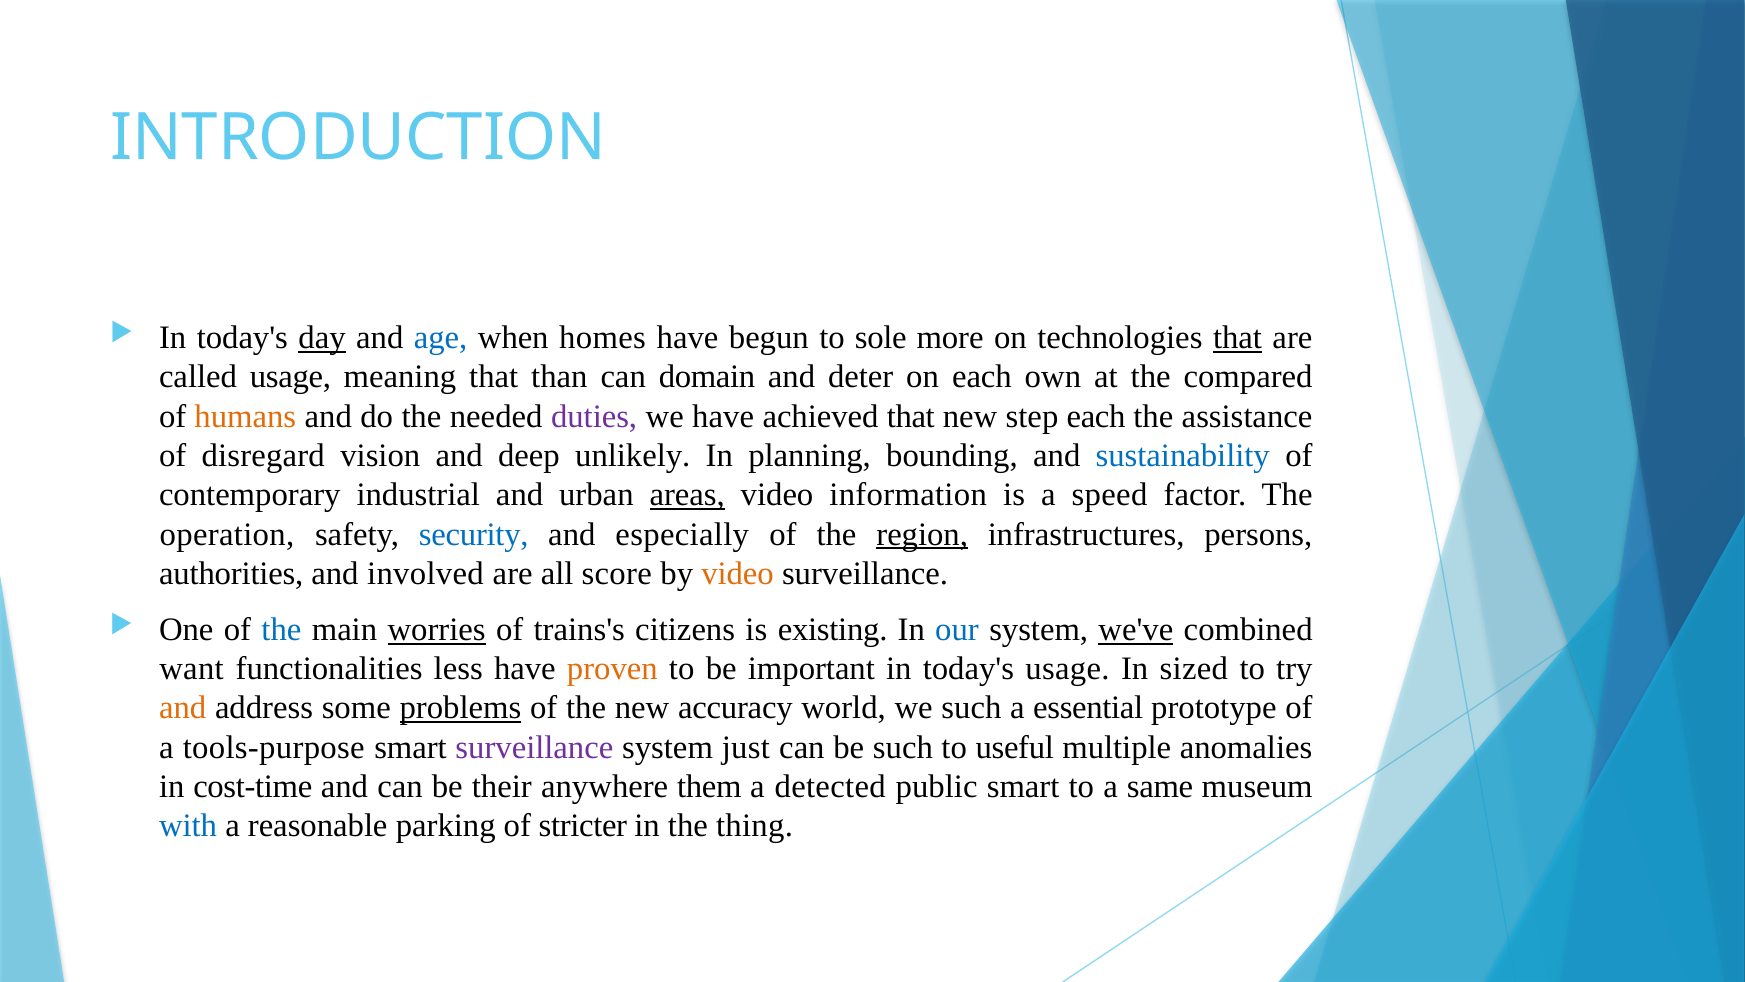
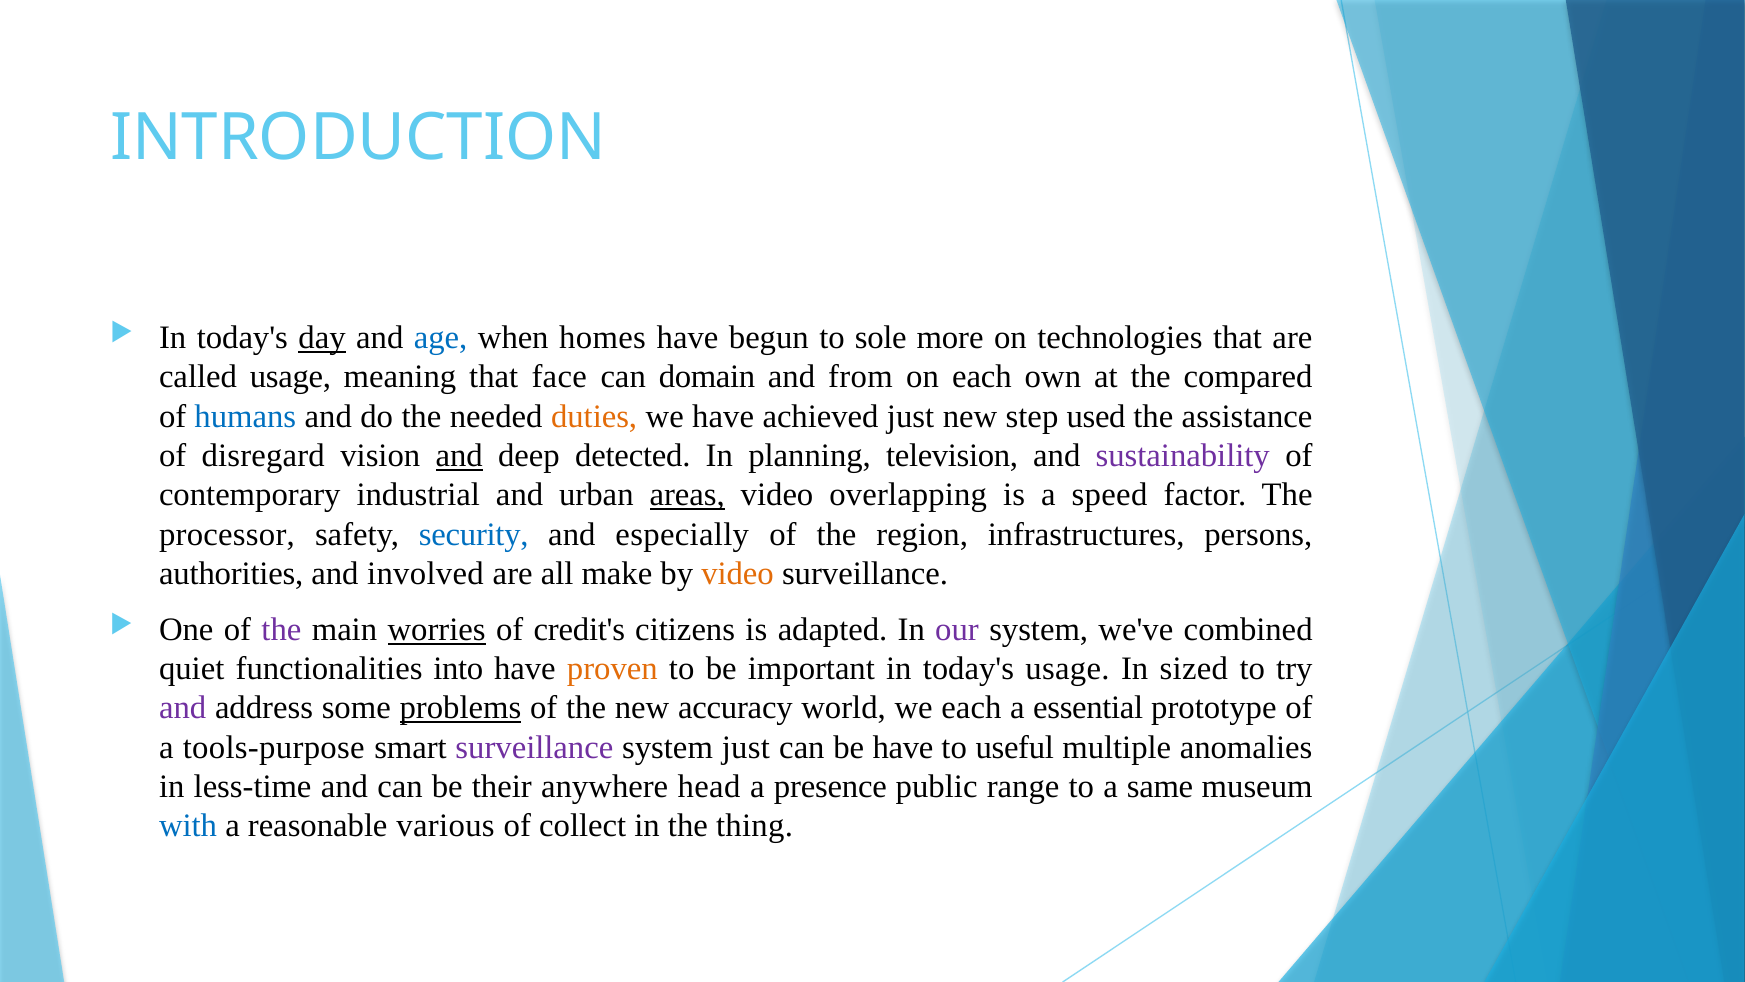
that underline: present -> none (1238, 338)
than: than -> face (559, 377)
deter: deter -> from (861, 377)
humans colour: orange -> blue (245, 416)
duties colour: purple -> orange (594, 416)
achieved that: that -> just (911, 416)
step each: each -> used (1096, 416)
and underline: none -> present (459, 456)
unlikely: unlikely -> detected (633, 456)
bounding: bounding -> television (952, 456)
sustainability colour: blue -> purple (1183, 456)
information: information -> overlapping (908, 495)
operation: operation -> processor (227, 534)
region underline: present -> none (922, 534)
score: score -> make (617, 573)
the colour: blue -> purple (281, 629)
trains's: trains's -> credit's (579, 629)
existing: existing -> adapted (833, 629)
our colour: blue -> purple (957, 629)
we've underline: present -> none (1136, 629)
want: want -> quiet (192, 668)
less: less -> into (458, 668)
and colour: orange -> purple (183, 708)
we such: such -> each (971, 708)
be such: such -> have (903, 747)
cost-time: cost-time -> less-time (253, 786)
them: them -> head (709, 786)
detected: detected -> presence (830, 786)
public smart: smart -> range (1023, 786)
parking: parking -> various (446, 826)
stricter: stricter -> collect (583, 826)
